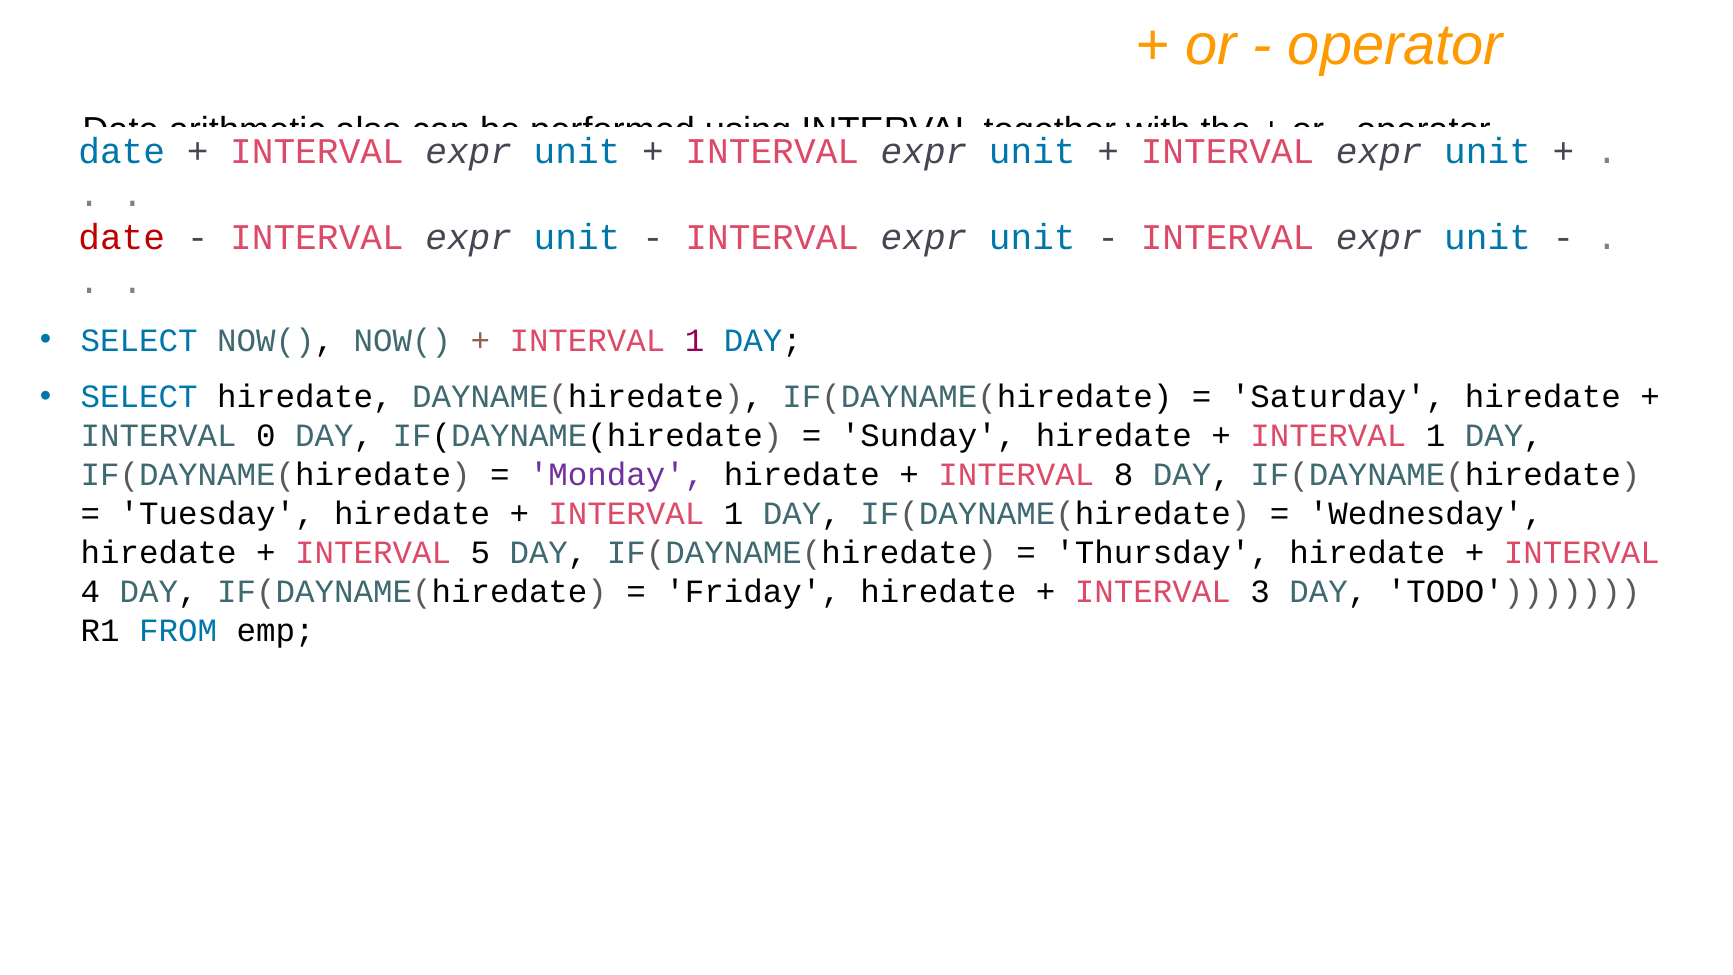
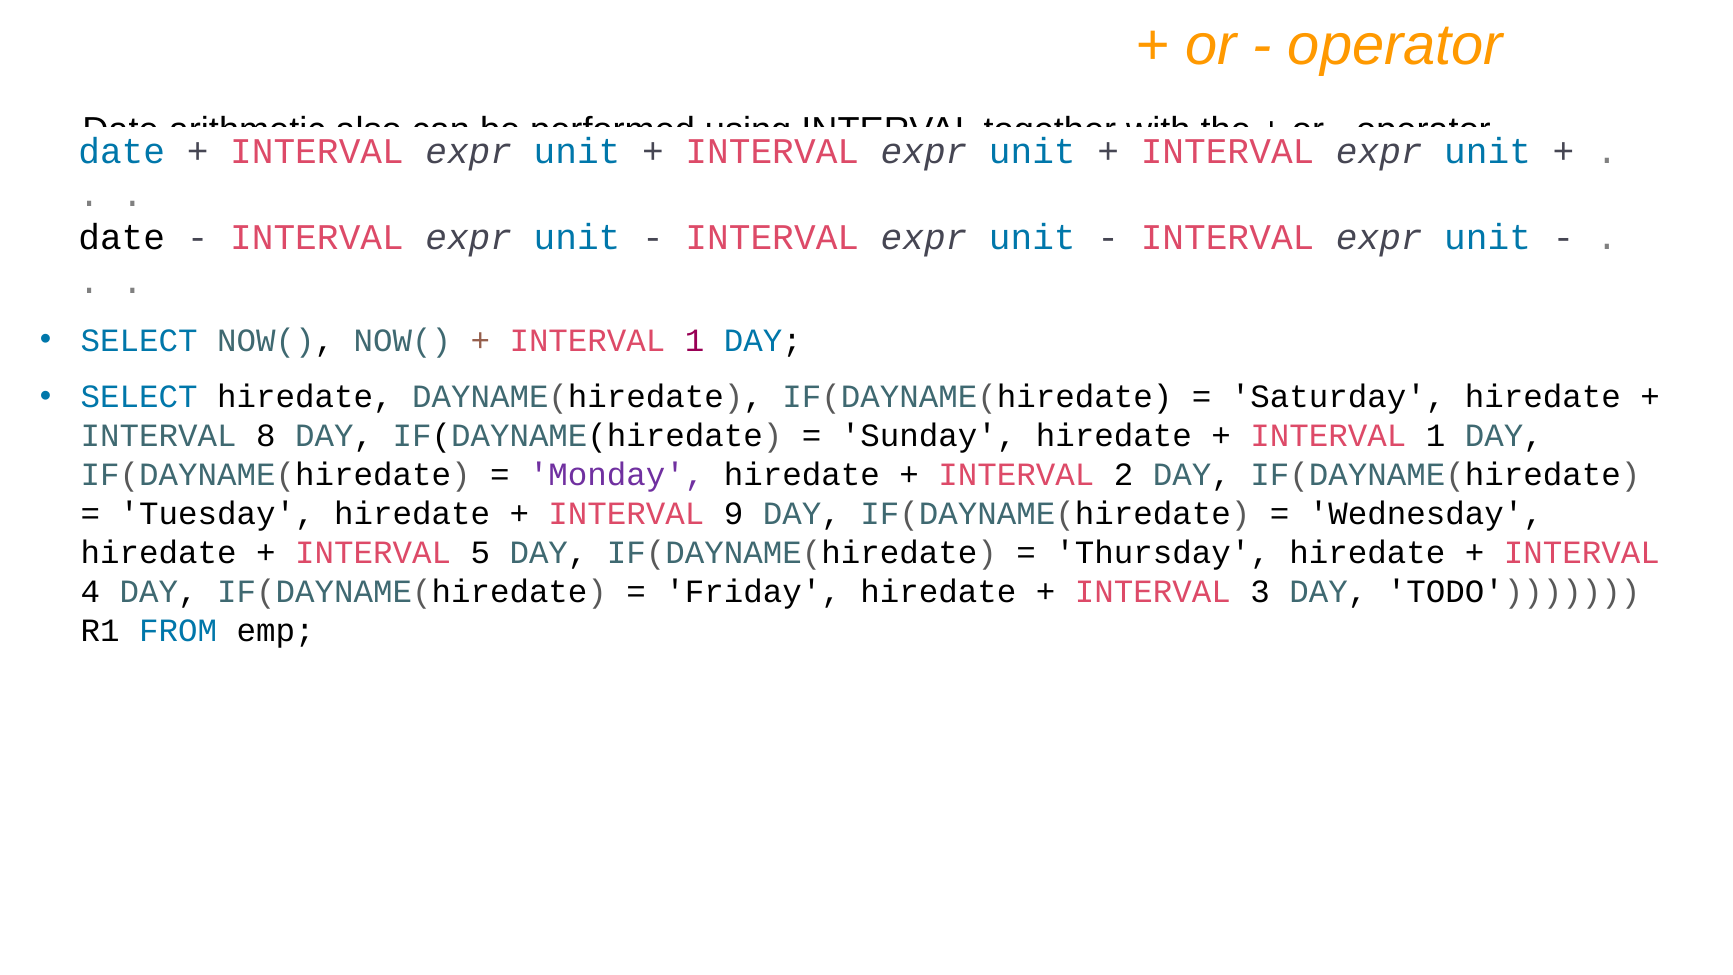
date colour: red -> black (122, 238)
0: 0 -> 8 (266, 436)
8: 8 -> 2 (1124, 475)
1: 1 -> 9 (734, 514)
